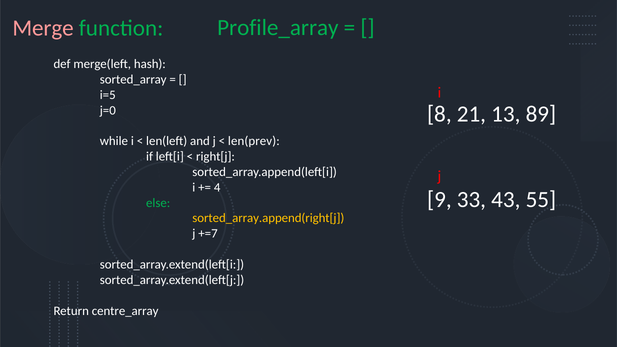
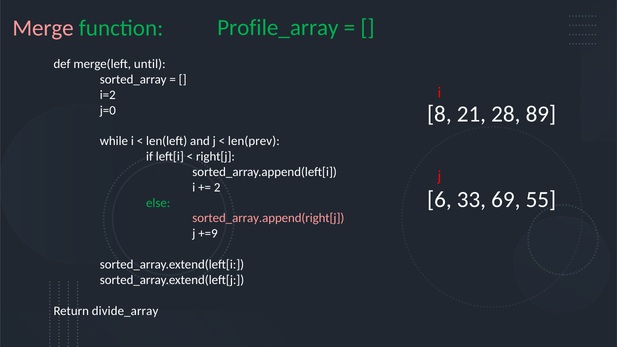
hash: hash -> until (150, 64)
i=5: i=5 -> i=2 (108, 95)
13: 13 -> 28 (506, 114)
4: 4 -> 2 (217, 187)
9: 9 -> 6 (439, 200)
43: 43 -> 69 (506, 200)
sorted_array.append(right[j colour: yellow -> pink (268, 218)
+=7: +=7 -> +=9 (208, 234)
centre_array: centre_array -> divide_array (125, 311)
